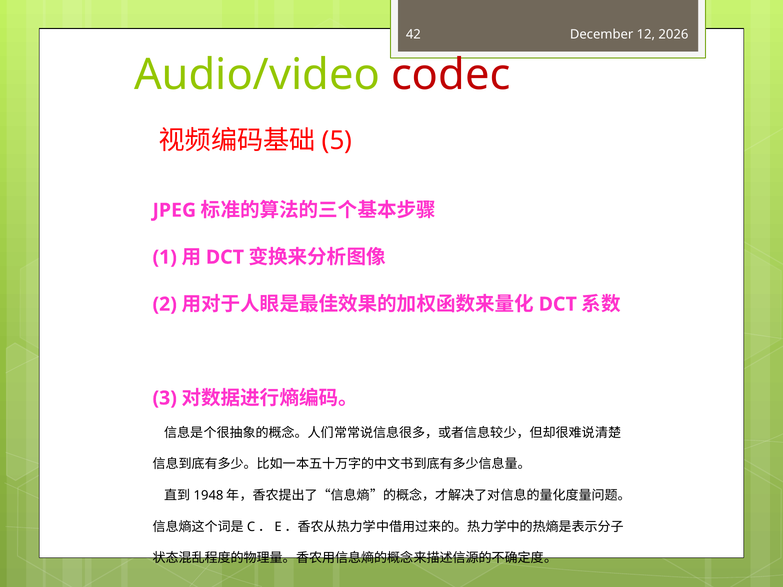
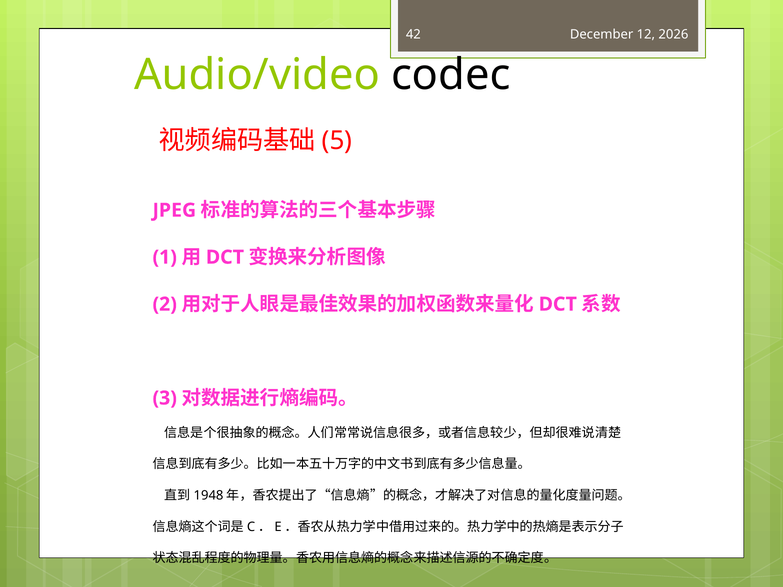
codec colour: red -> black (451, 75)
